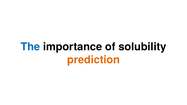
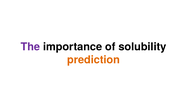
The colour: blue -> purple (30, 47)
